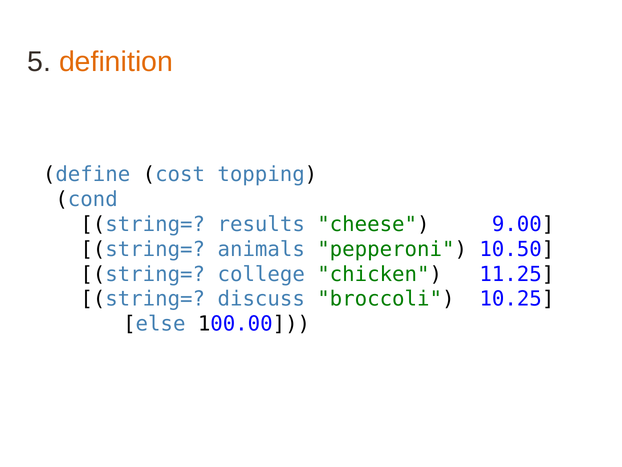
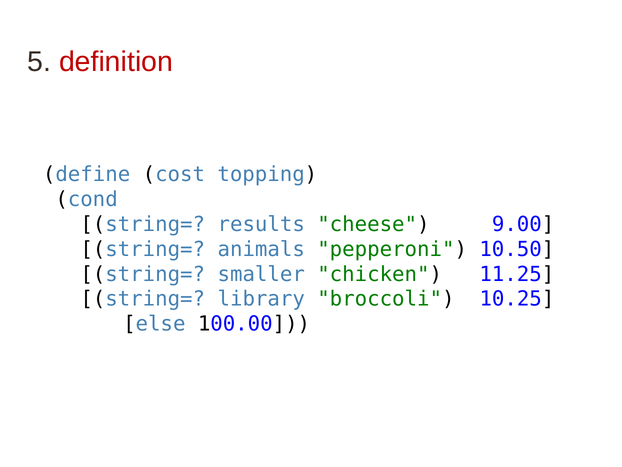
definition colour: orange -> red (116, 62)
college: college -> smaller (261, 274)
discuss: discuss -> library (261, 299)
